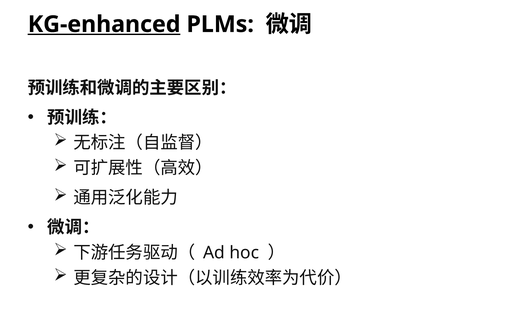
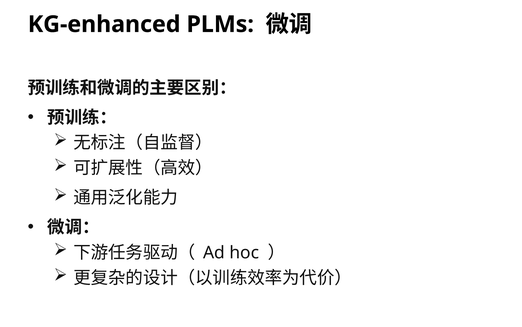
KG-enhanced underline: present -> none (104, 24)
